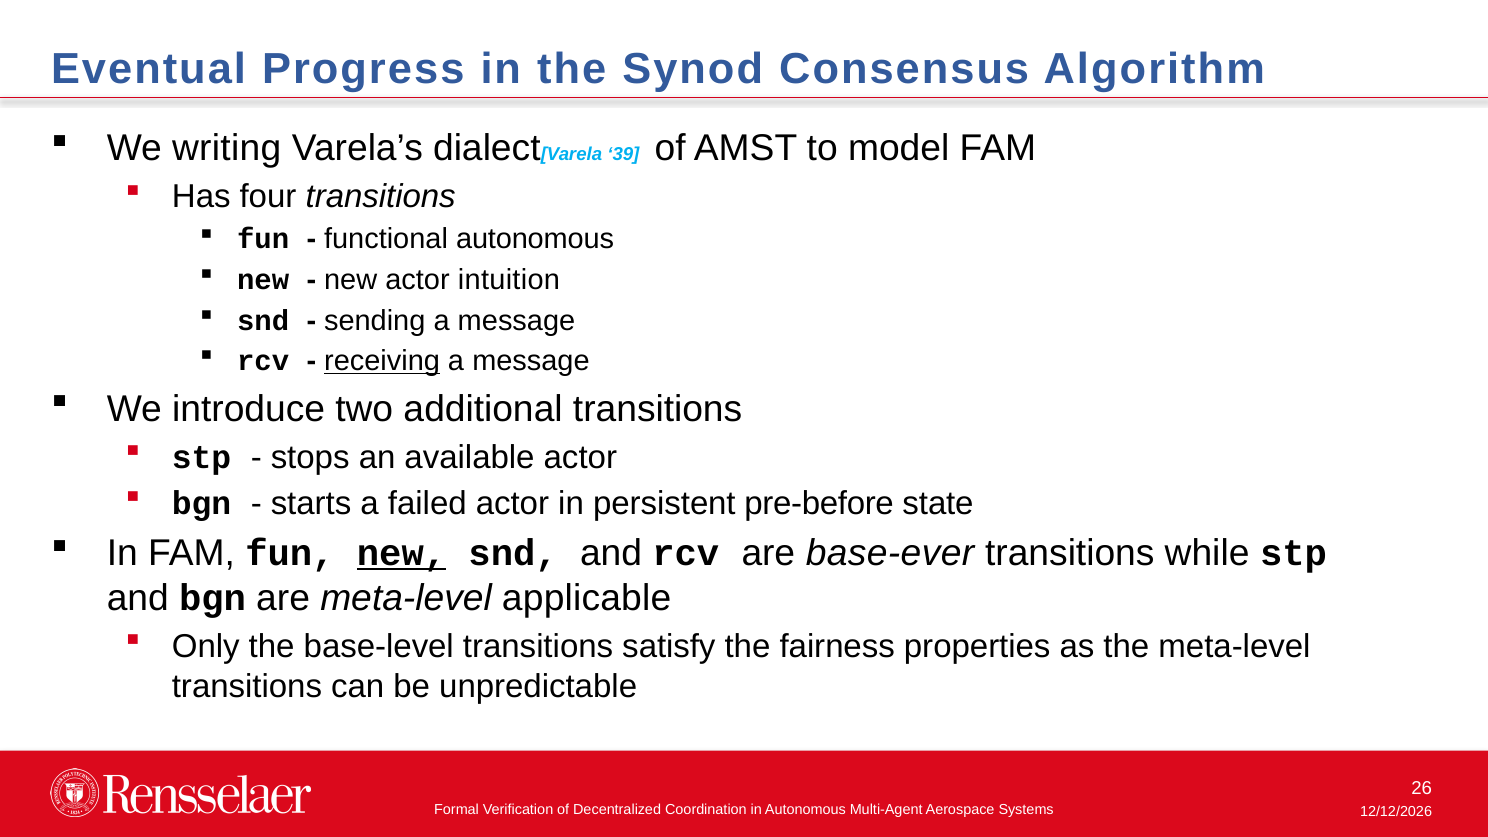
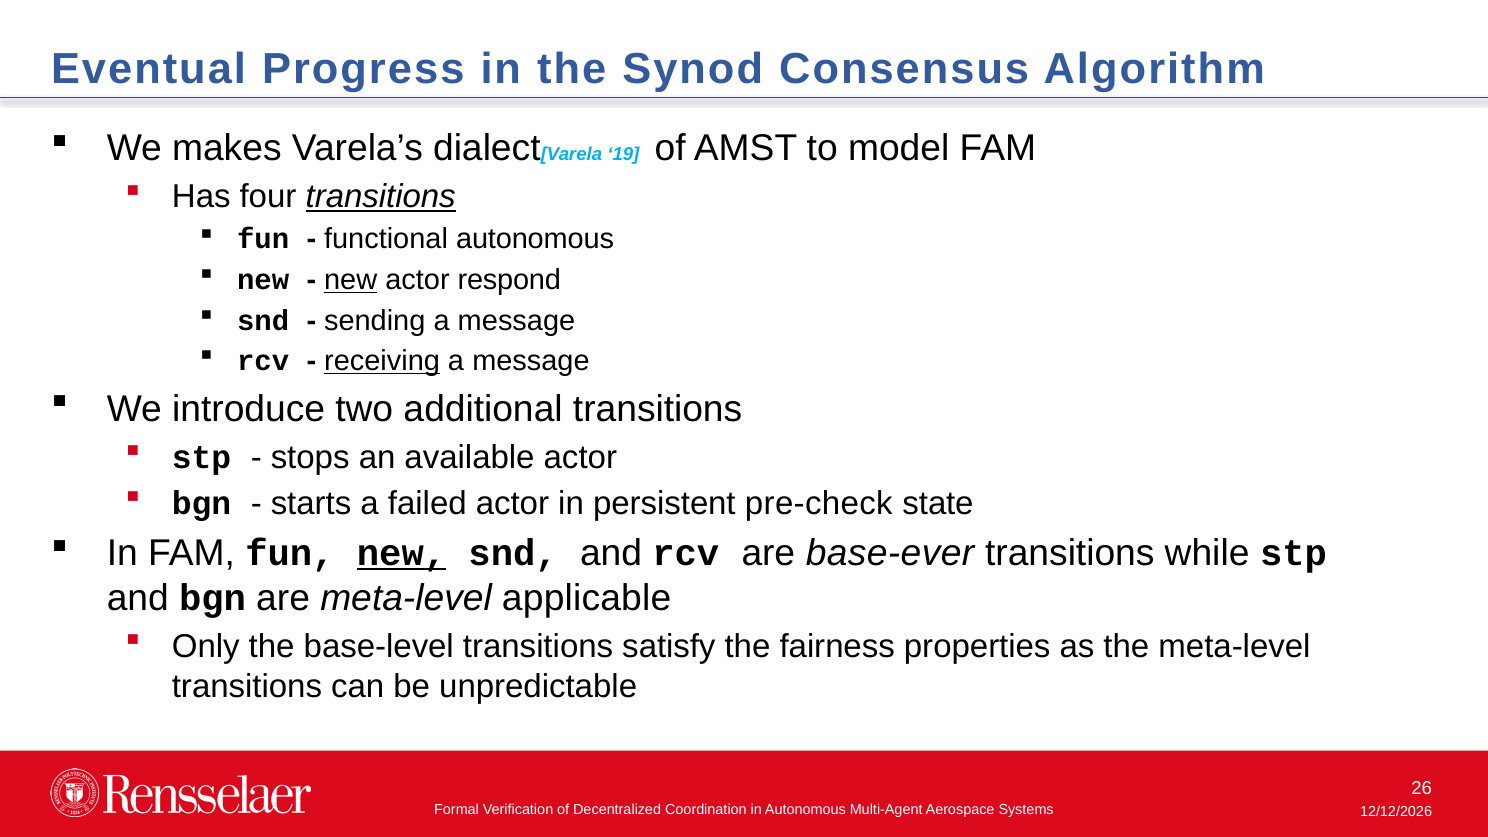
writing: writing -> makes (227, 148)
39: 39 -> 19 (623, 154)
transitions underline: none -> present (381, 197)
new underline: none -> present (351, 280)
intuition: intuition -> respond (509, 280)
pre-before: pre-before -> pre-check (819, 504)
